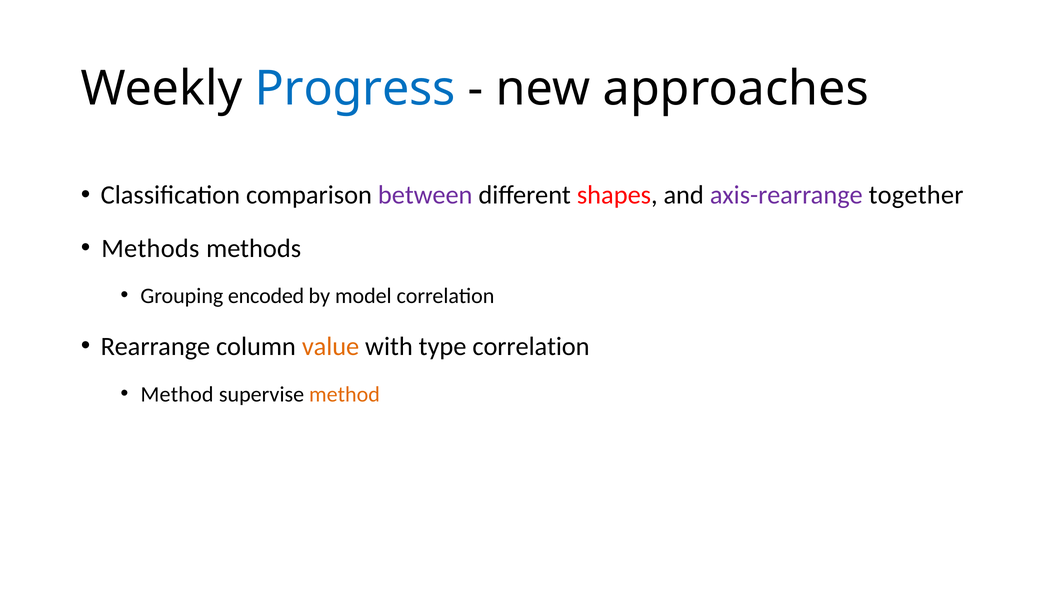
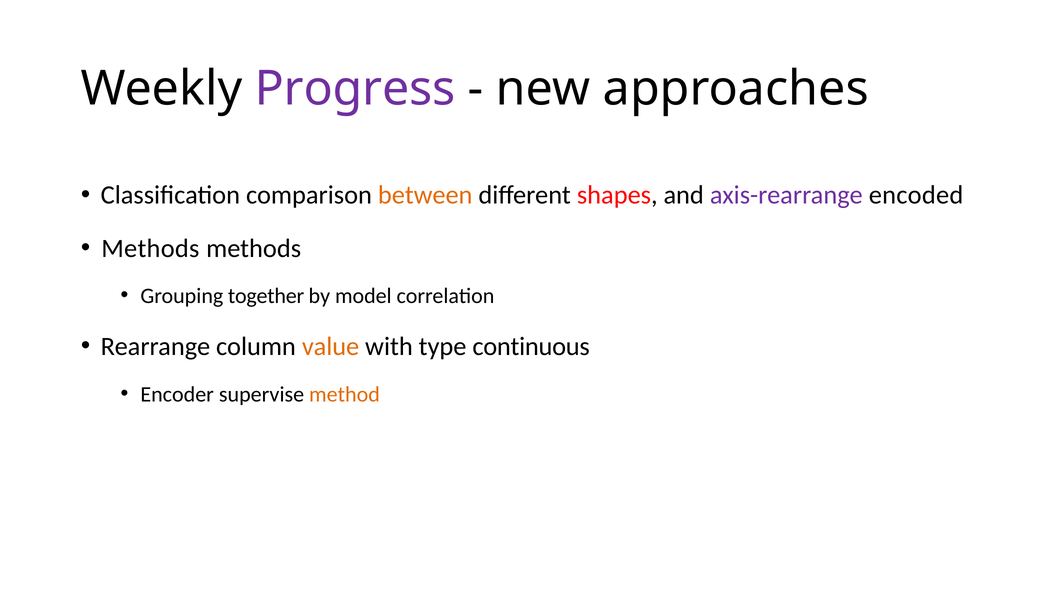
Progress colour: blue -> purple (355, 89)
between colour: purple -> orange (425, 195)
together: together -> encoded (916, 195)
encoded: encoded -> together (266, 296)
type correlation: correlation -> continuous (531, 346)
Method: Method -> Encoder (177, 394)
